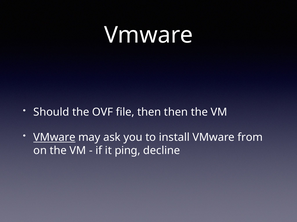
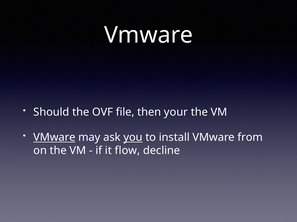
then then: then -> your (176, 112)
you underline: none -> present (133, 138)
ping: ping -> flow (127, 151)
